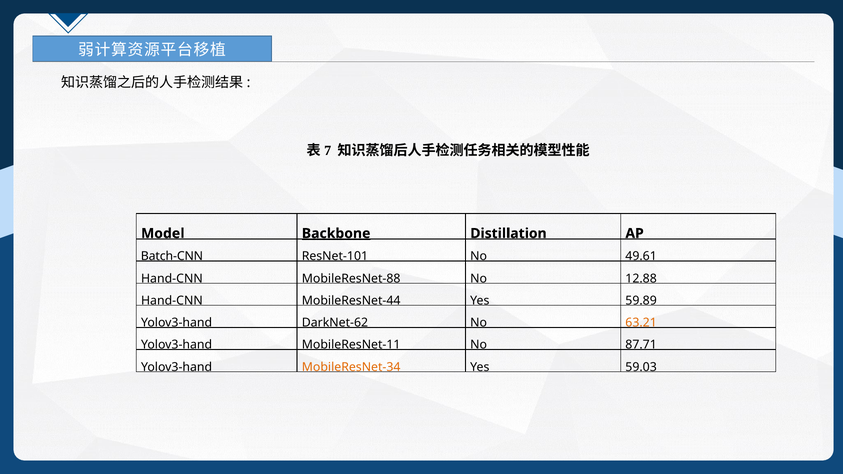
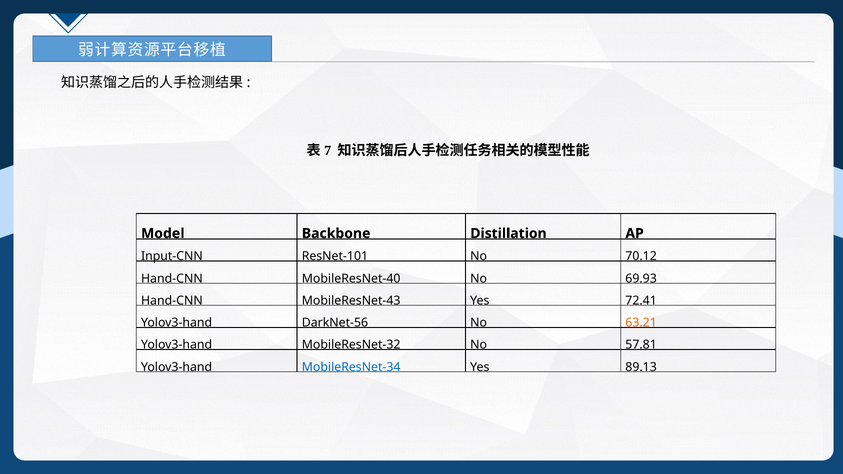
Backbone underline: present -> none (336, 234)
Batch-CNN: Batch-CNN -> Input-CNN (172, 256)
49.61: 49.61 -> 70.12 (641, 256)
MobileResNet-88: MobileResNet-88 -> MobileResNet-40 (351, 279)
12.88: 12.88 -> 69.93 (641, 279)
MobileResNet-44: MobileResNet-44 -> MobileResNet-43 (351, 301)
59.89: 59.89 -> 72.41 (641, 301)
DarkNet-62: DarkNet-62 -> DarkNet-56 (335, 323)
MobileResNet-11: MobileResNet-11 -> MobileResNet-32 (351, 345)
87.71: 87.71 -> 57.81 (641, 345)
MobileResNet-34 colour: orange -> blue (351, 367)
59.03: 59.03 -> 89.13 (641, 367)
